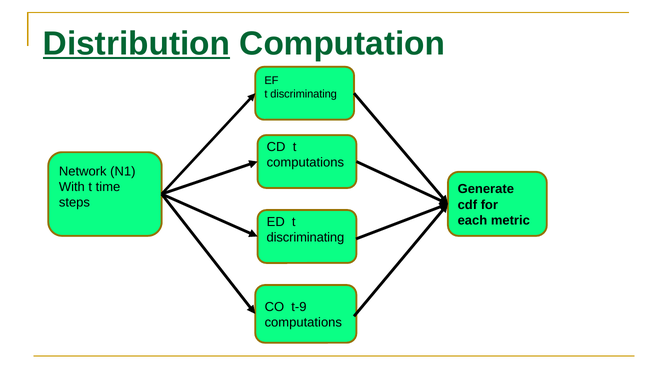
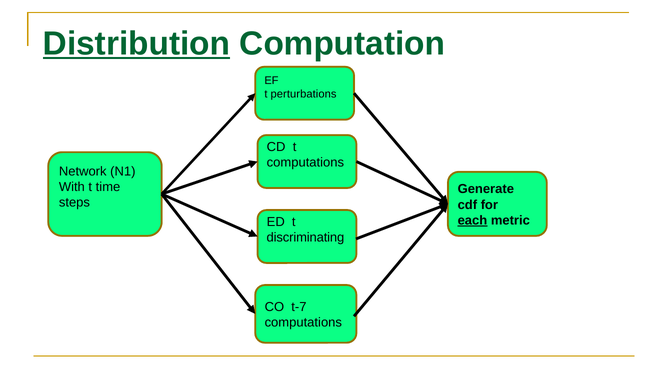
discriminating: discriminating -> perturbations (304, 94)
each underline: none -> present (472, 220)
t-9: t-9 -> t-7 (299, 307)
